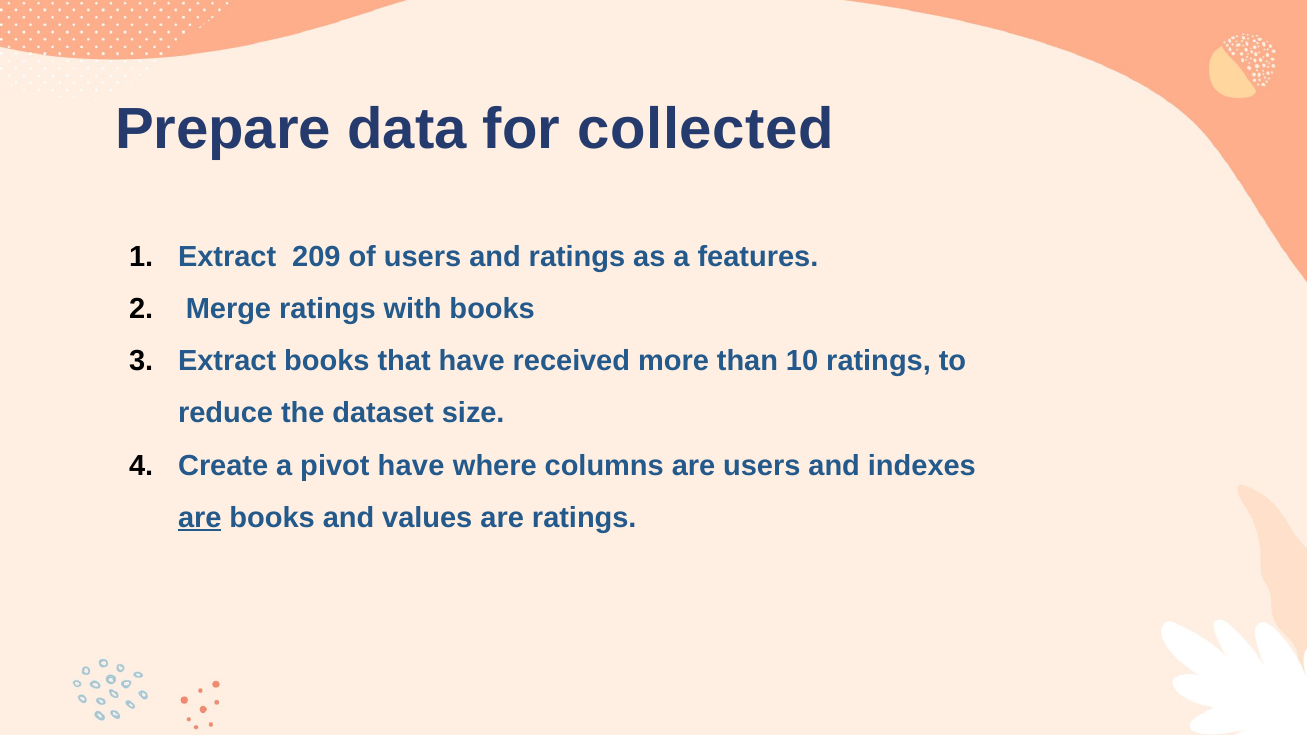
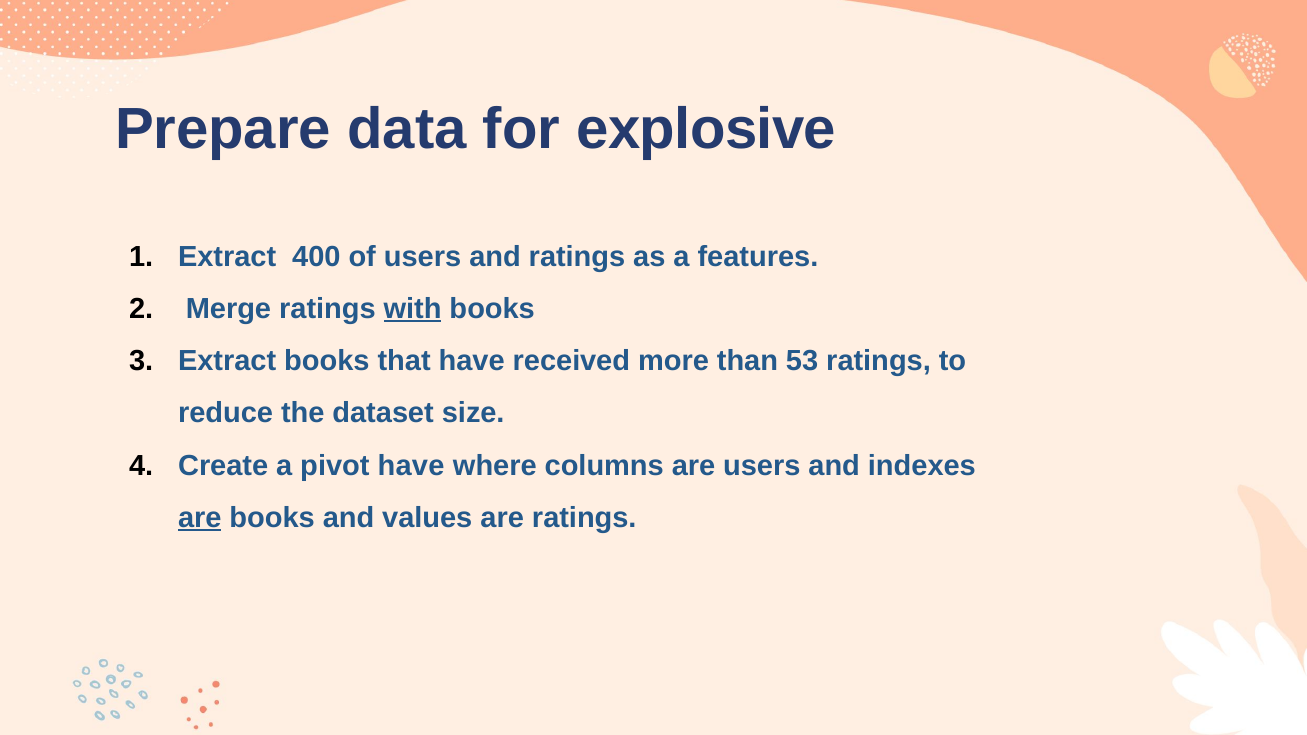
collected: collected -> explosive (706, 129)
209: 209 -> 400 (316, 257)
with underline: none -> present (413, 309)
10: 10 -> 53 (802, 361)
